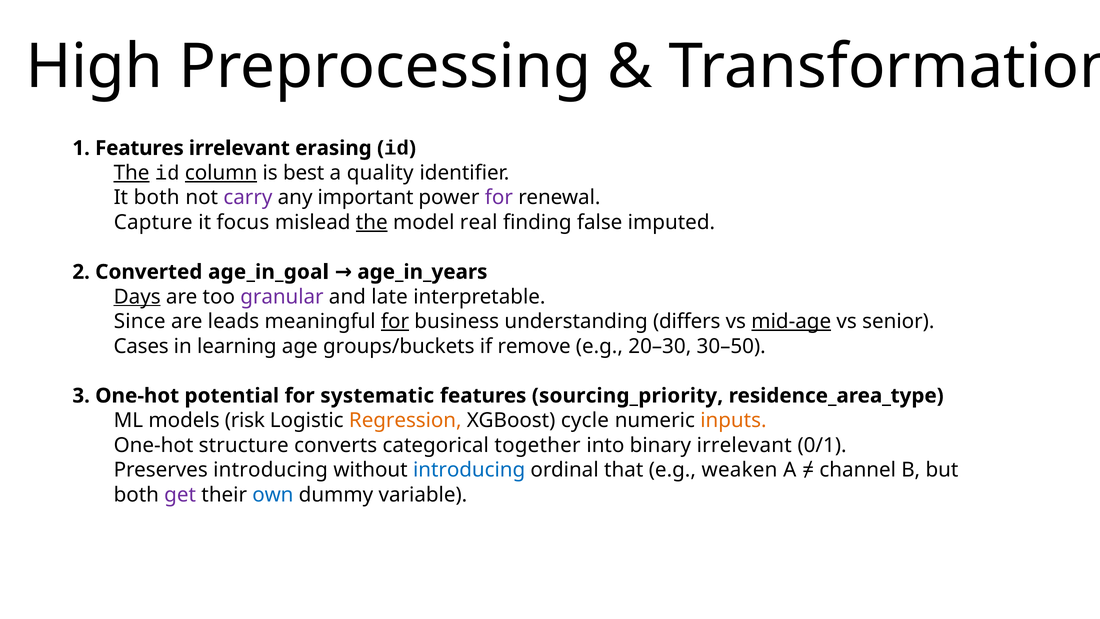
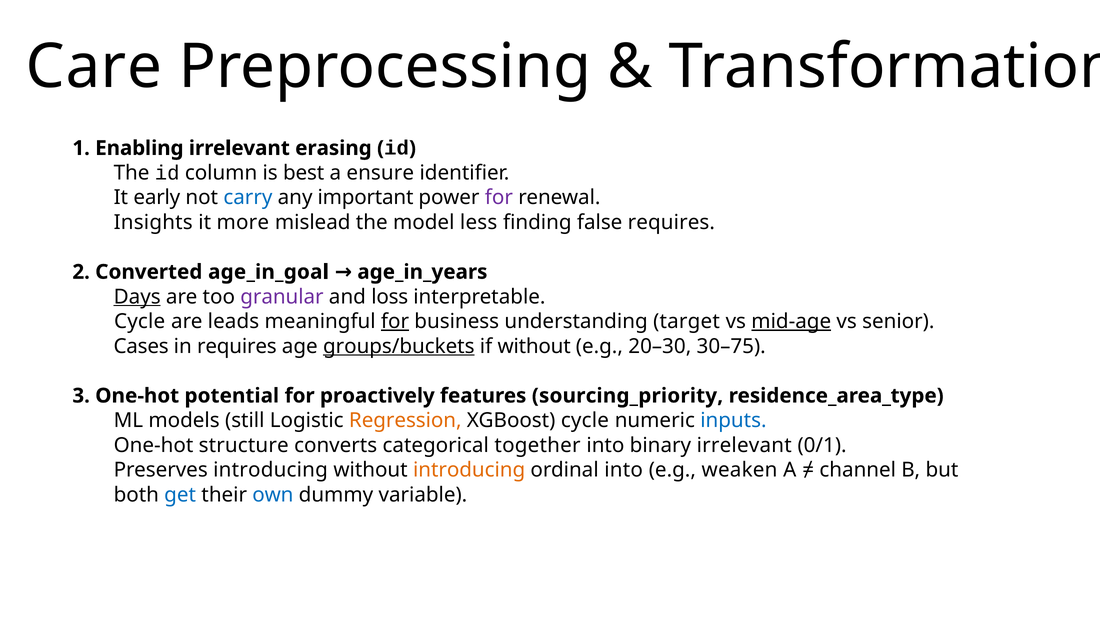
High: High -> Care (94, 67)
1 Features: Features -> Enabling (139, 148)
The underline: present -> none (132, 173)
column underline: present -> none (221, 173)
quality: quality -> ensure (380, 173)
It both: both -> early (157, 198)
carry colour: purple -> blue (248, 198)
Capture: Capture -> Insights (153, 222)
focus: focus -> more (243, 222)
the underline: present -> none (372, 222)
real: real -> less (479, 222)
false imputed: imputed -> requires (671, 222)
late: late -> loss (390, 297)
Since: Since -> Cycle (140, 321)
differs: differs -> target (687, 321)
in learning: learning -> requires (237, 346)
groups/buckets underline: none -> present (399, 346)
if remove: remove -> without (534, 346)
30–50: 30–50 -> 30–75 (731, 346)
systematic: systematic -> proactively (377, 396)
risk: risk -> still (245, 420)
inputs colour: orange -> blue (733, 420)
introducing colour: blue -> orange (469, 470)
ordinal that: that -> into (624, 470)
get colour: purple -> blue (180, 495)
